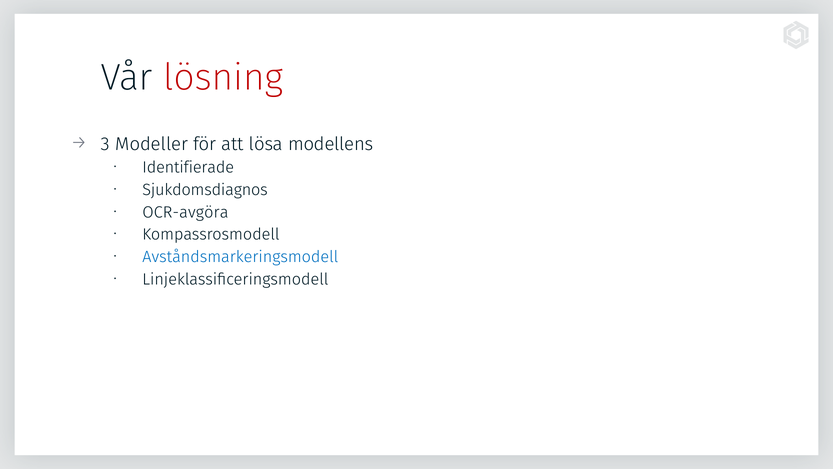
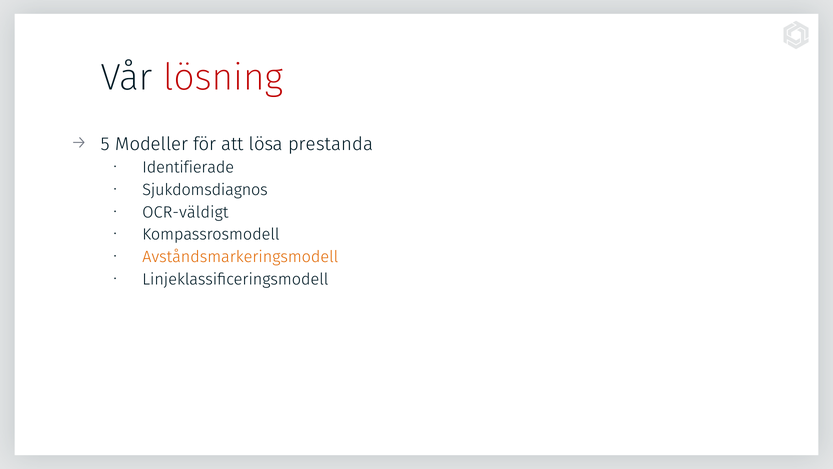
3: 3 -> 5 (105, 144)
modellens: modellens -> prestanda (331, 144)
OCR-avgöra: OCR-avgöra -> OCR-väldigt (185, 212)
Avståndsmarkeringsmodell colour: blue -> orange (240, 257)
